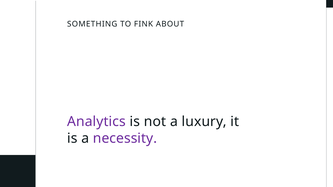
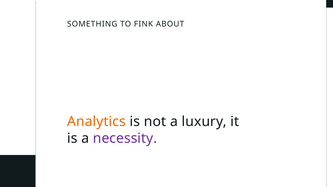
Analytics colour: purple -> orange (96, 122)
